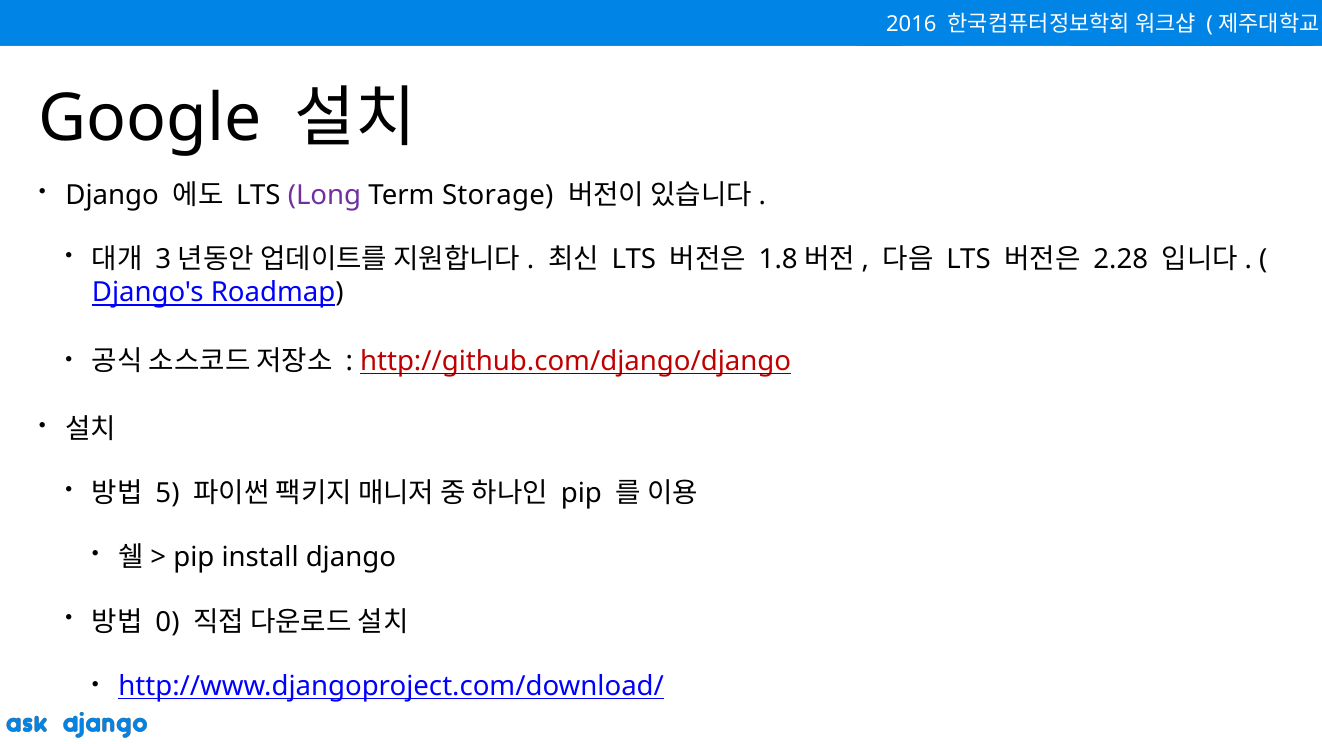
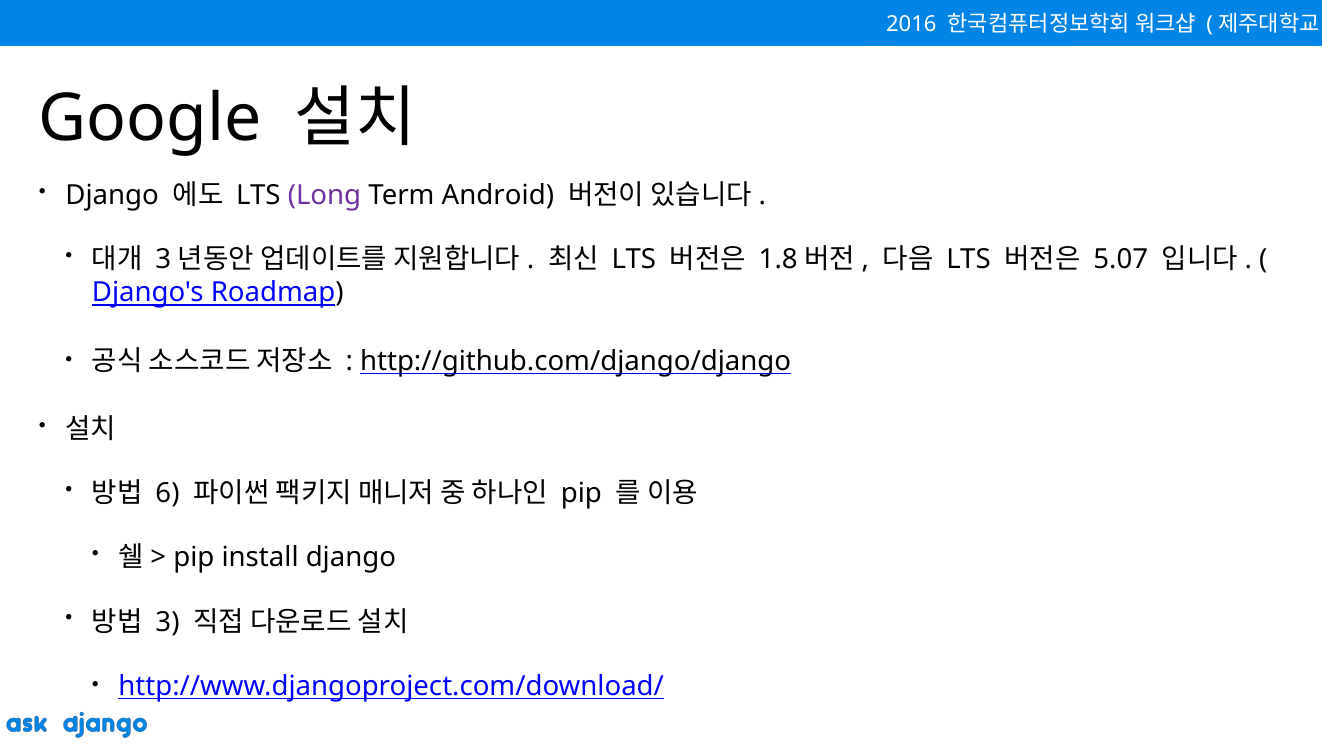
Storage: Storage -> Android (498, 195)
2.28: 2.28 -> 5.07 (1121, 259)
http://github.com/django/django colour: red -> black (576, 361)
5: 5 -> 6 (168, 493)
0: 0 -> 3 (168, 622)
